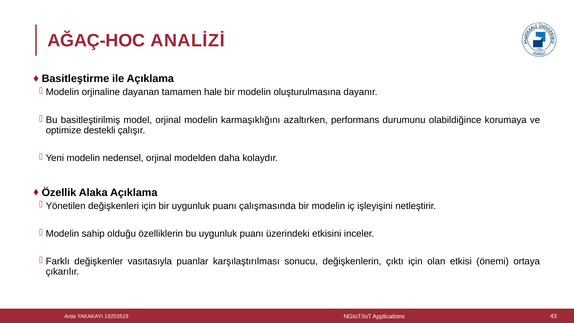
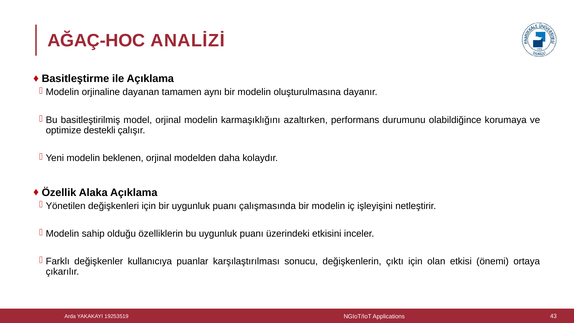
hale: hale -> aynı (213, 92)
nedensel: nedensel -> beklenen (123, 158)
vasıtasıyla: vasıtasıyla -> kullanıcıya (150, 261)
